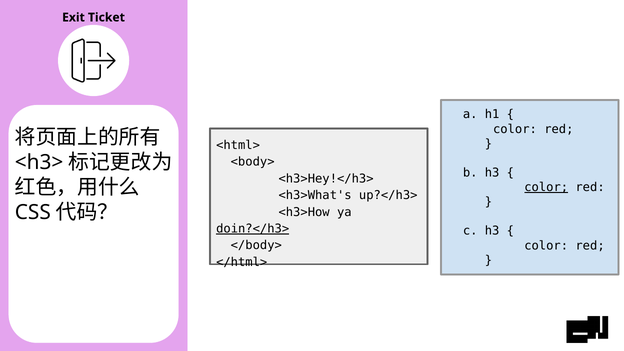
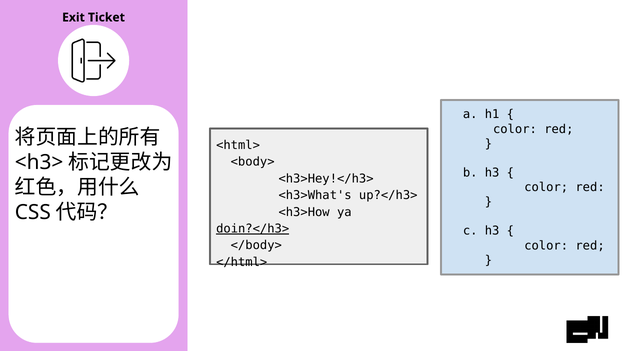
color underline: present -> none (546, 187)
